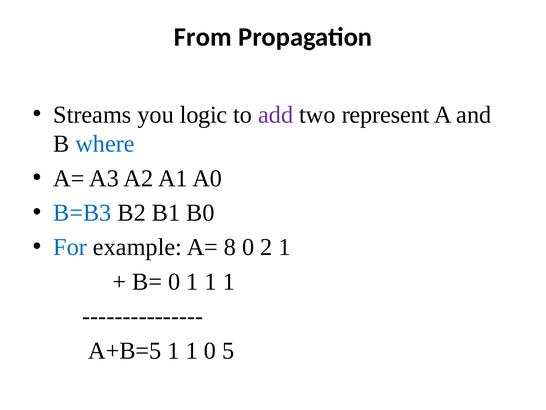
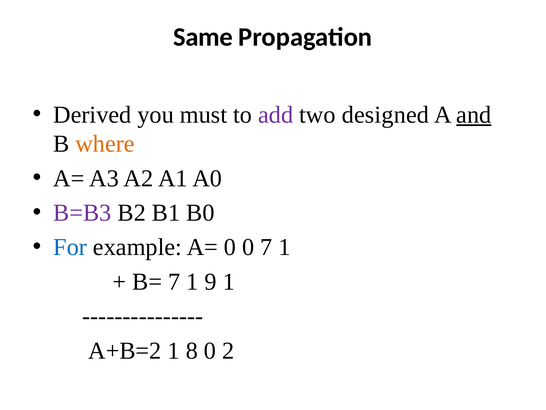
From: From -> Same (203, 37)
Streams: Streams -> Derived (92, 115)
logic: logic -> must (204, 115)
represent: represent -> designed (385, 115)
and underline: none -> present (474, 115)
where colour: blue -> orange (105, 144)
B=B3 colour: blue -> purple (82, 213)
A= 8: 8 -> 0 (230, 247)
0 2: 2 -> 7 (266, 247)
B= 0: 0 -> 7 (174, 281)
1: 1 -> 9 (211, 281)
A+B=5: A+B=5 -> A+B=2 (125, 350)
1: 1 -> 8 (192, 350)
5: 5 -> 2 (228, 350)
